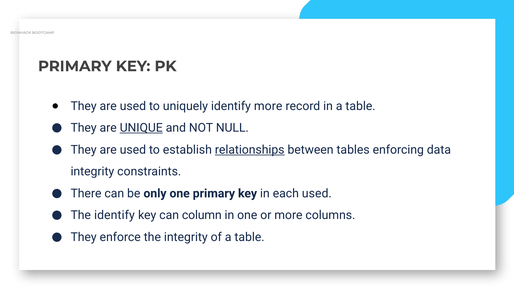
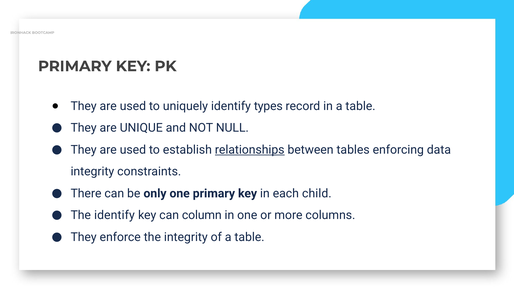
identify more: more -> types (268, 106)
UNIQUE underline: present -> none (141, 128)
each used: used -> child (317, 193)
